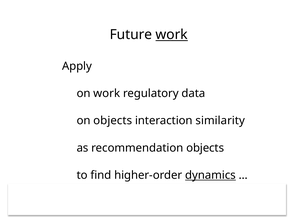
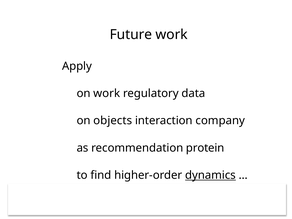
work underline: present -> none (172, 35)
similarity: similarity -> company (220, 121)
recommendation objects: objects -> protein (205, 148)
